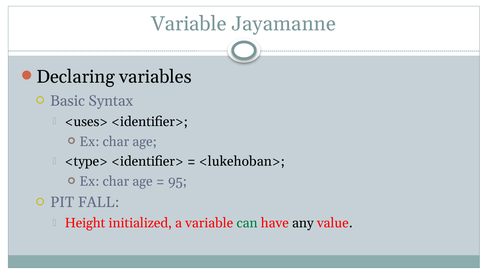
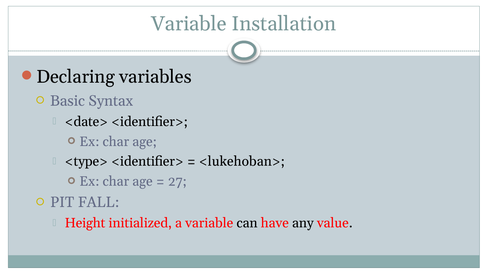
Jayamanne: Jayamanne -> Installation (284, 24)
<uses>: <uses> -> <date> (86, 122)
95: 95 -> 27 (177, 182)
can colour: green -> black (247, 224)
